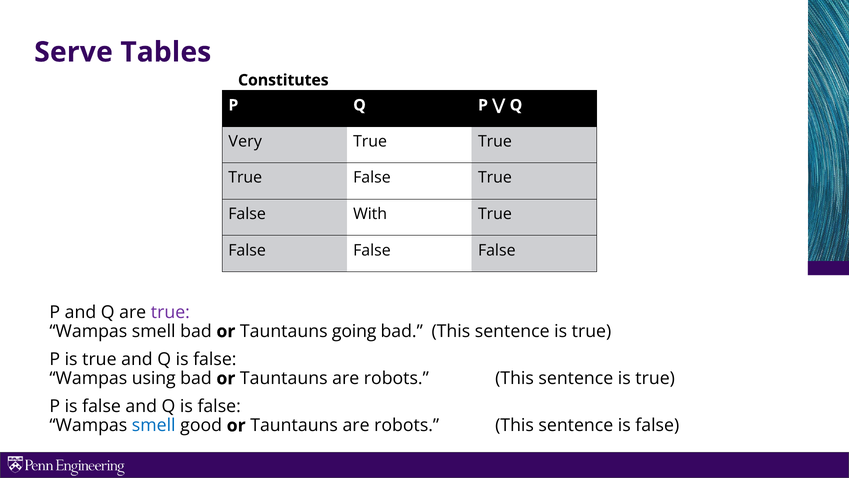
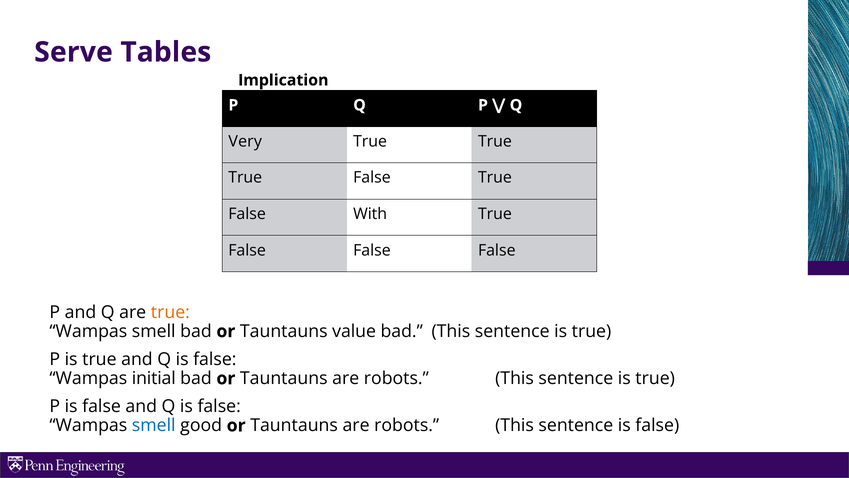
Constitutes: Constitutes -> Implication (283, 80)
true colour: purple -> orange (170, 312)
going: going -> value (354, 331)
using: using -> initial (154, 378)
